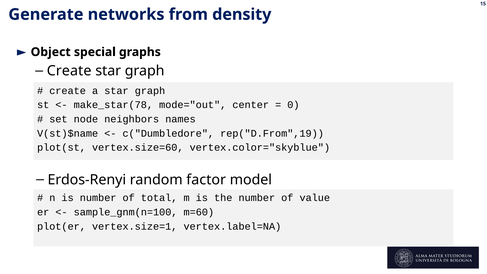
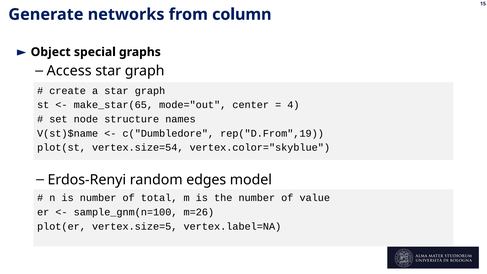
density: density -> column (242, 14)
Create: Create -> Access (69, 71)
make_star(78: make_star(78 -> make_star(65 (113, 105)
0: 0 -> 4 (293, 105)
neighbors: neighbors -> structure (132, 119)
vertex.size=60: vertex.size=60 -> vertex.size=54 (138, 148)
factor: factor -> edges (206, 180)
m=60: m=60 -> m=26 (199, 212)
vertex.size=1: vertex.size=1 -> vertex.size=5 (135, 226)
